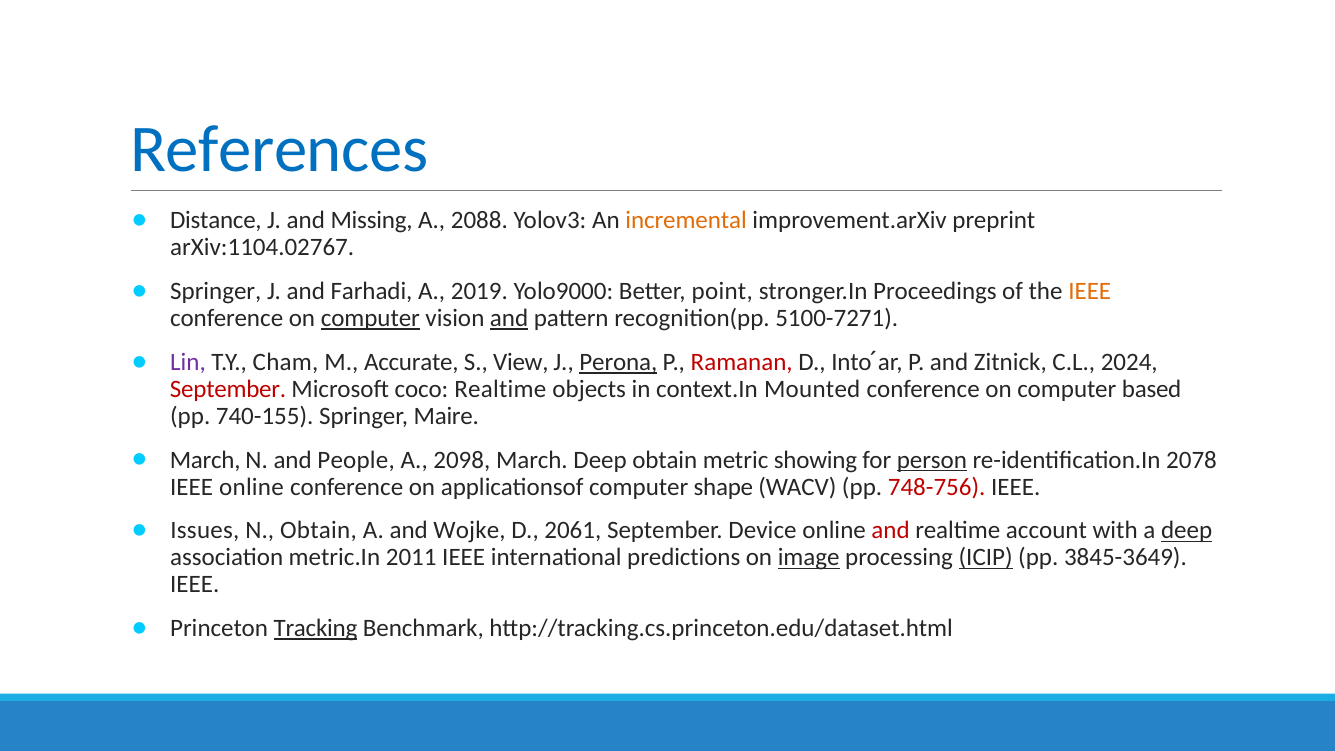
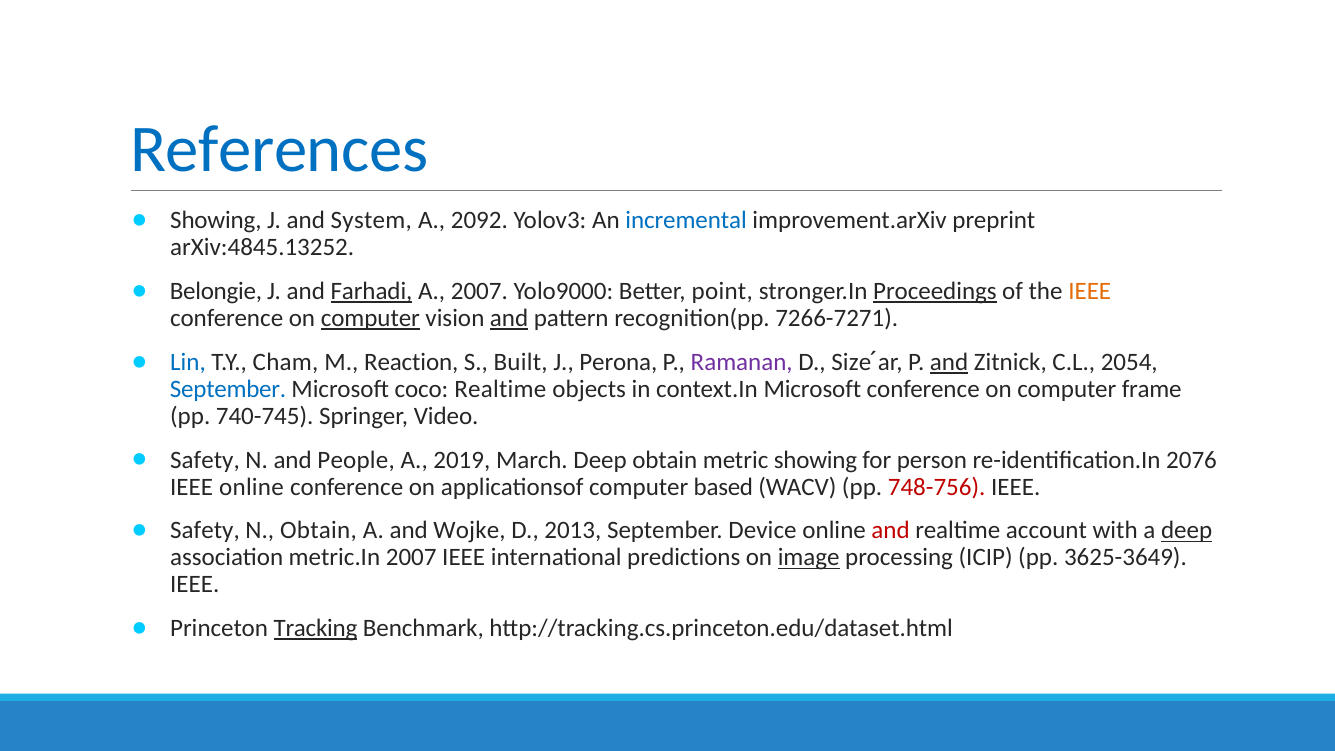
Distance: Distance -> Showing (216, 220)
Missing: Missing -> System (371, 220)
2088: 2088 -> 2092 (479, 220)
incremental colour: orange -> blue (686, 220)
arXiv:1104.02767: arXiv:1104.02767 -> arXiv:4845.13252 (262, 248)
Springer: Springer -> Belongie (216, 291)
Farhadi underline: none -> present (371, 291)
A 2019: 2019 -> 2007 (479, 291)
Proceedings underline: none -> present (935, 291)
5100-7271: 5100-7271 -> 7266-7271 (837, 318)
Lin colour: purple -> blue (188, 362)
Accurate: Accurate -> Reaction (411, 362)
View: View -> Built (521, 362)
Perona underline: present -> none (618, 362)
Ramanan colour: red -> purple (742, 362)
Into: Into -> Size (851, 362)
and underline: none -> present (949, 362)
2024: 2024 -> 2054 (1129, 362)
September colour: red -> blue (228, 389)
context.In Mounted: Mounted -> Microsoft (812, 389)
based: based -> frame (1152, 389)
740-155: 740-155 -> 740-745 (265, 416)
Maire: Maire -> Video (446, 416)
March: March -> Safety (205, 460)
2098: 2098 -> 2019 (462, 460)
person underline: present -> none (932, 460)
2078: 2078 -> 2076 (1192, 460)
shape: shape -> based (723, 487)
Issues: Issues -> Safety (205, 531)
2061: 2061 -> 2013 (573, 531)
metric.In 2011: 2011 -> 2007 (411, 558)
ICIP underline: present -> none (986, 558)
3845-3649: 3845-3649 -> 3625-3649 (1125, 558)
